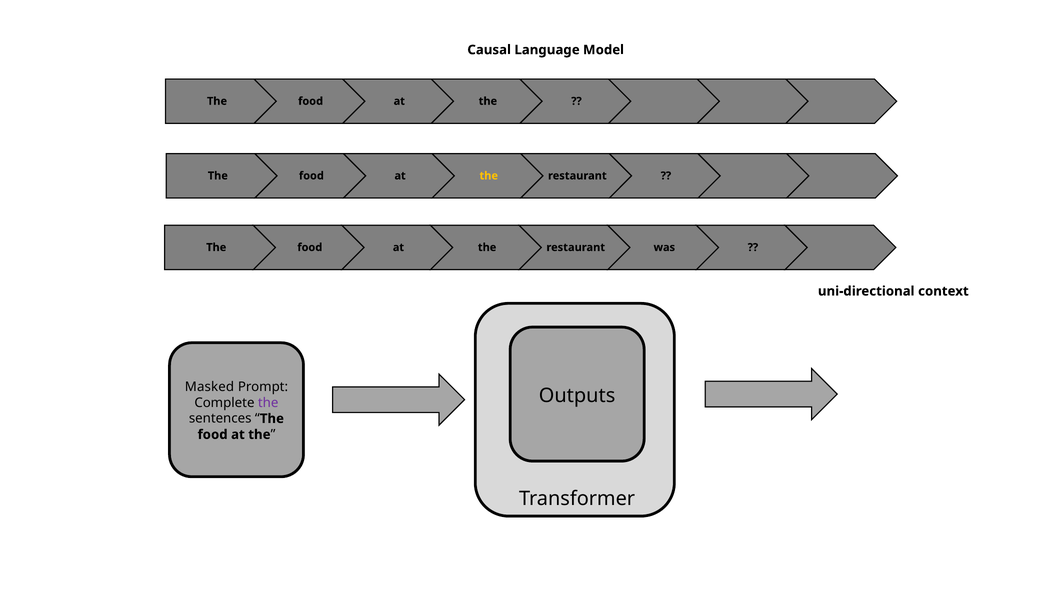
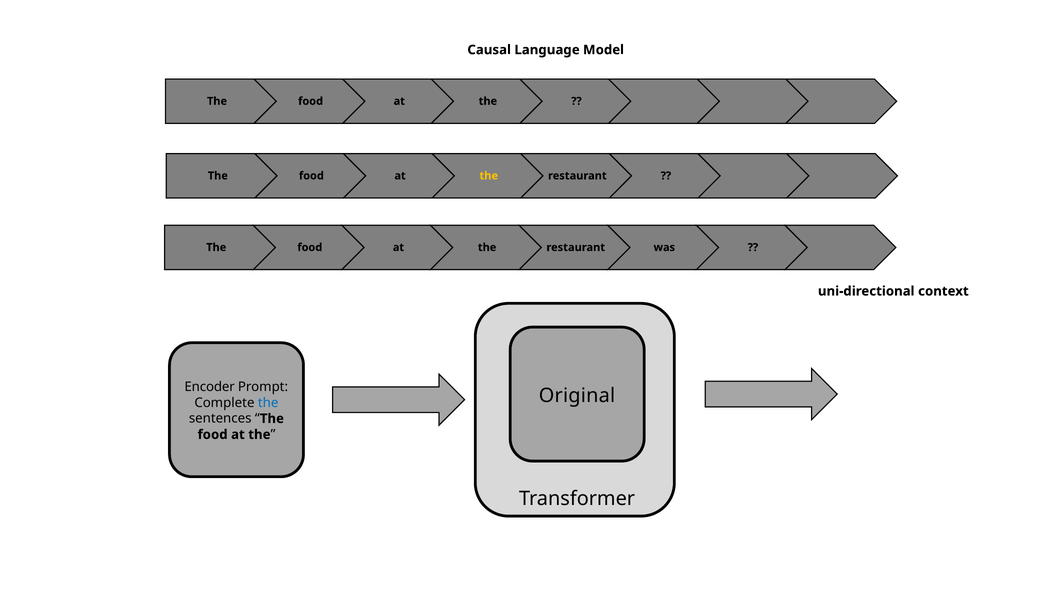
Masked: Masked -> Encoder (210, 387)
Outputs: Outputs -> Original (577, 395)
the colour: purple -> blue (268, 403)
